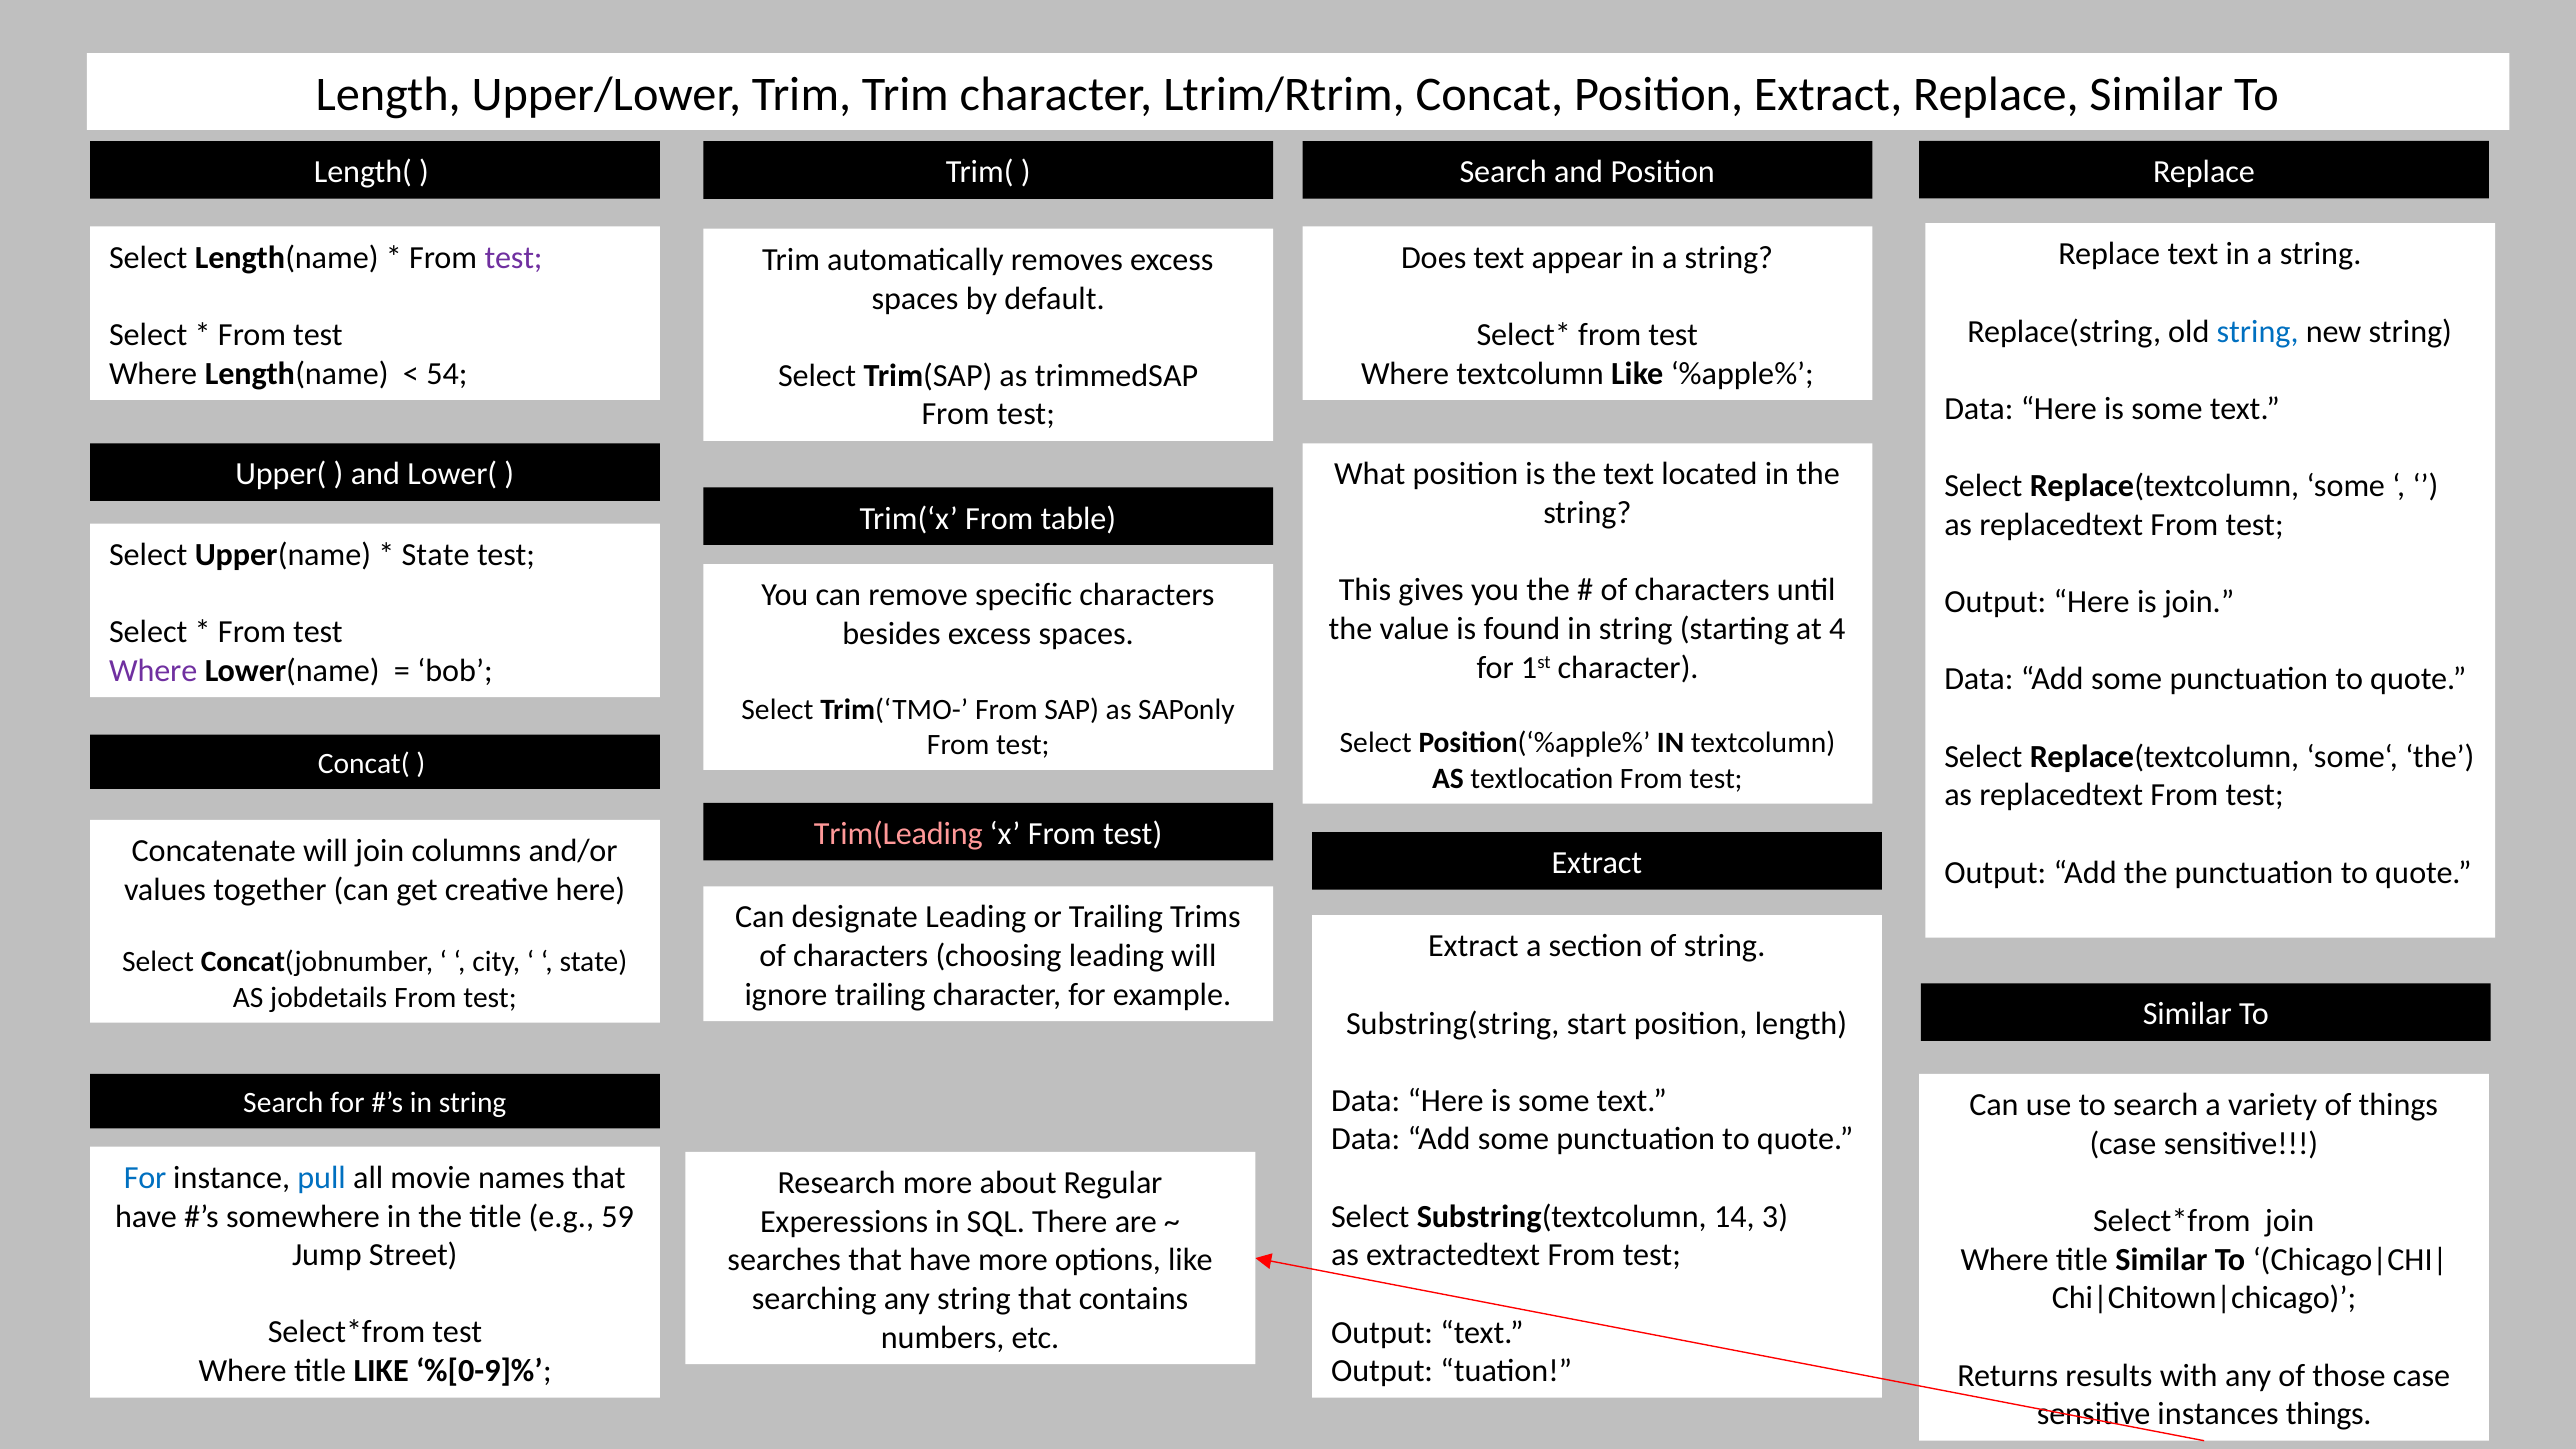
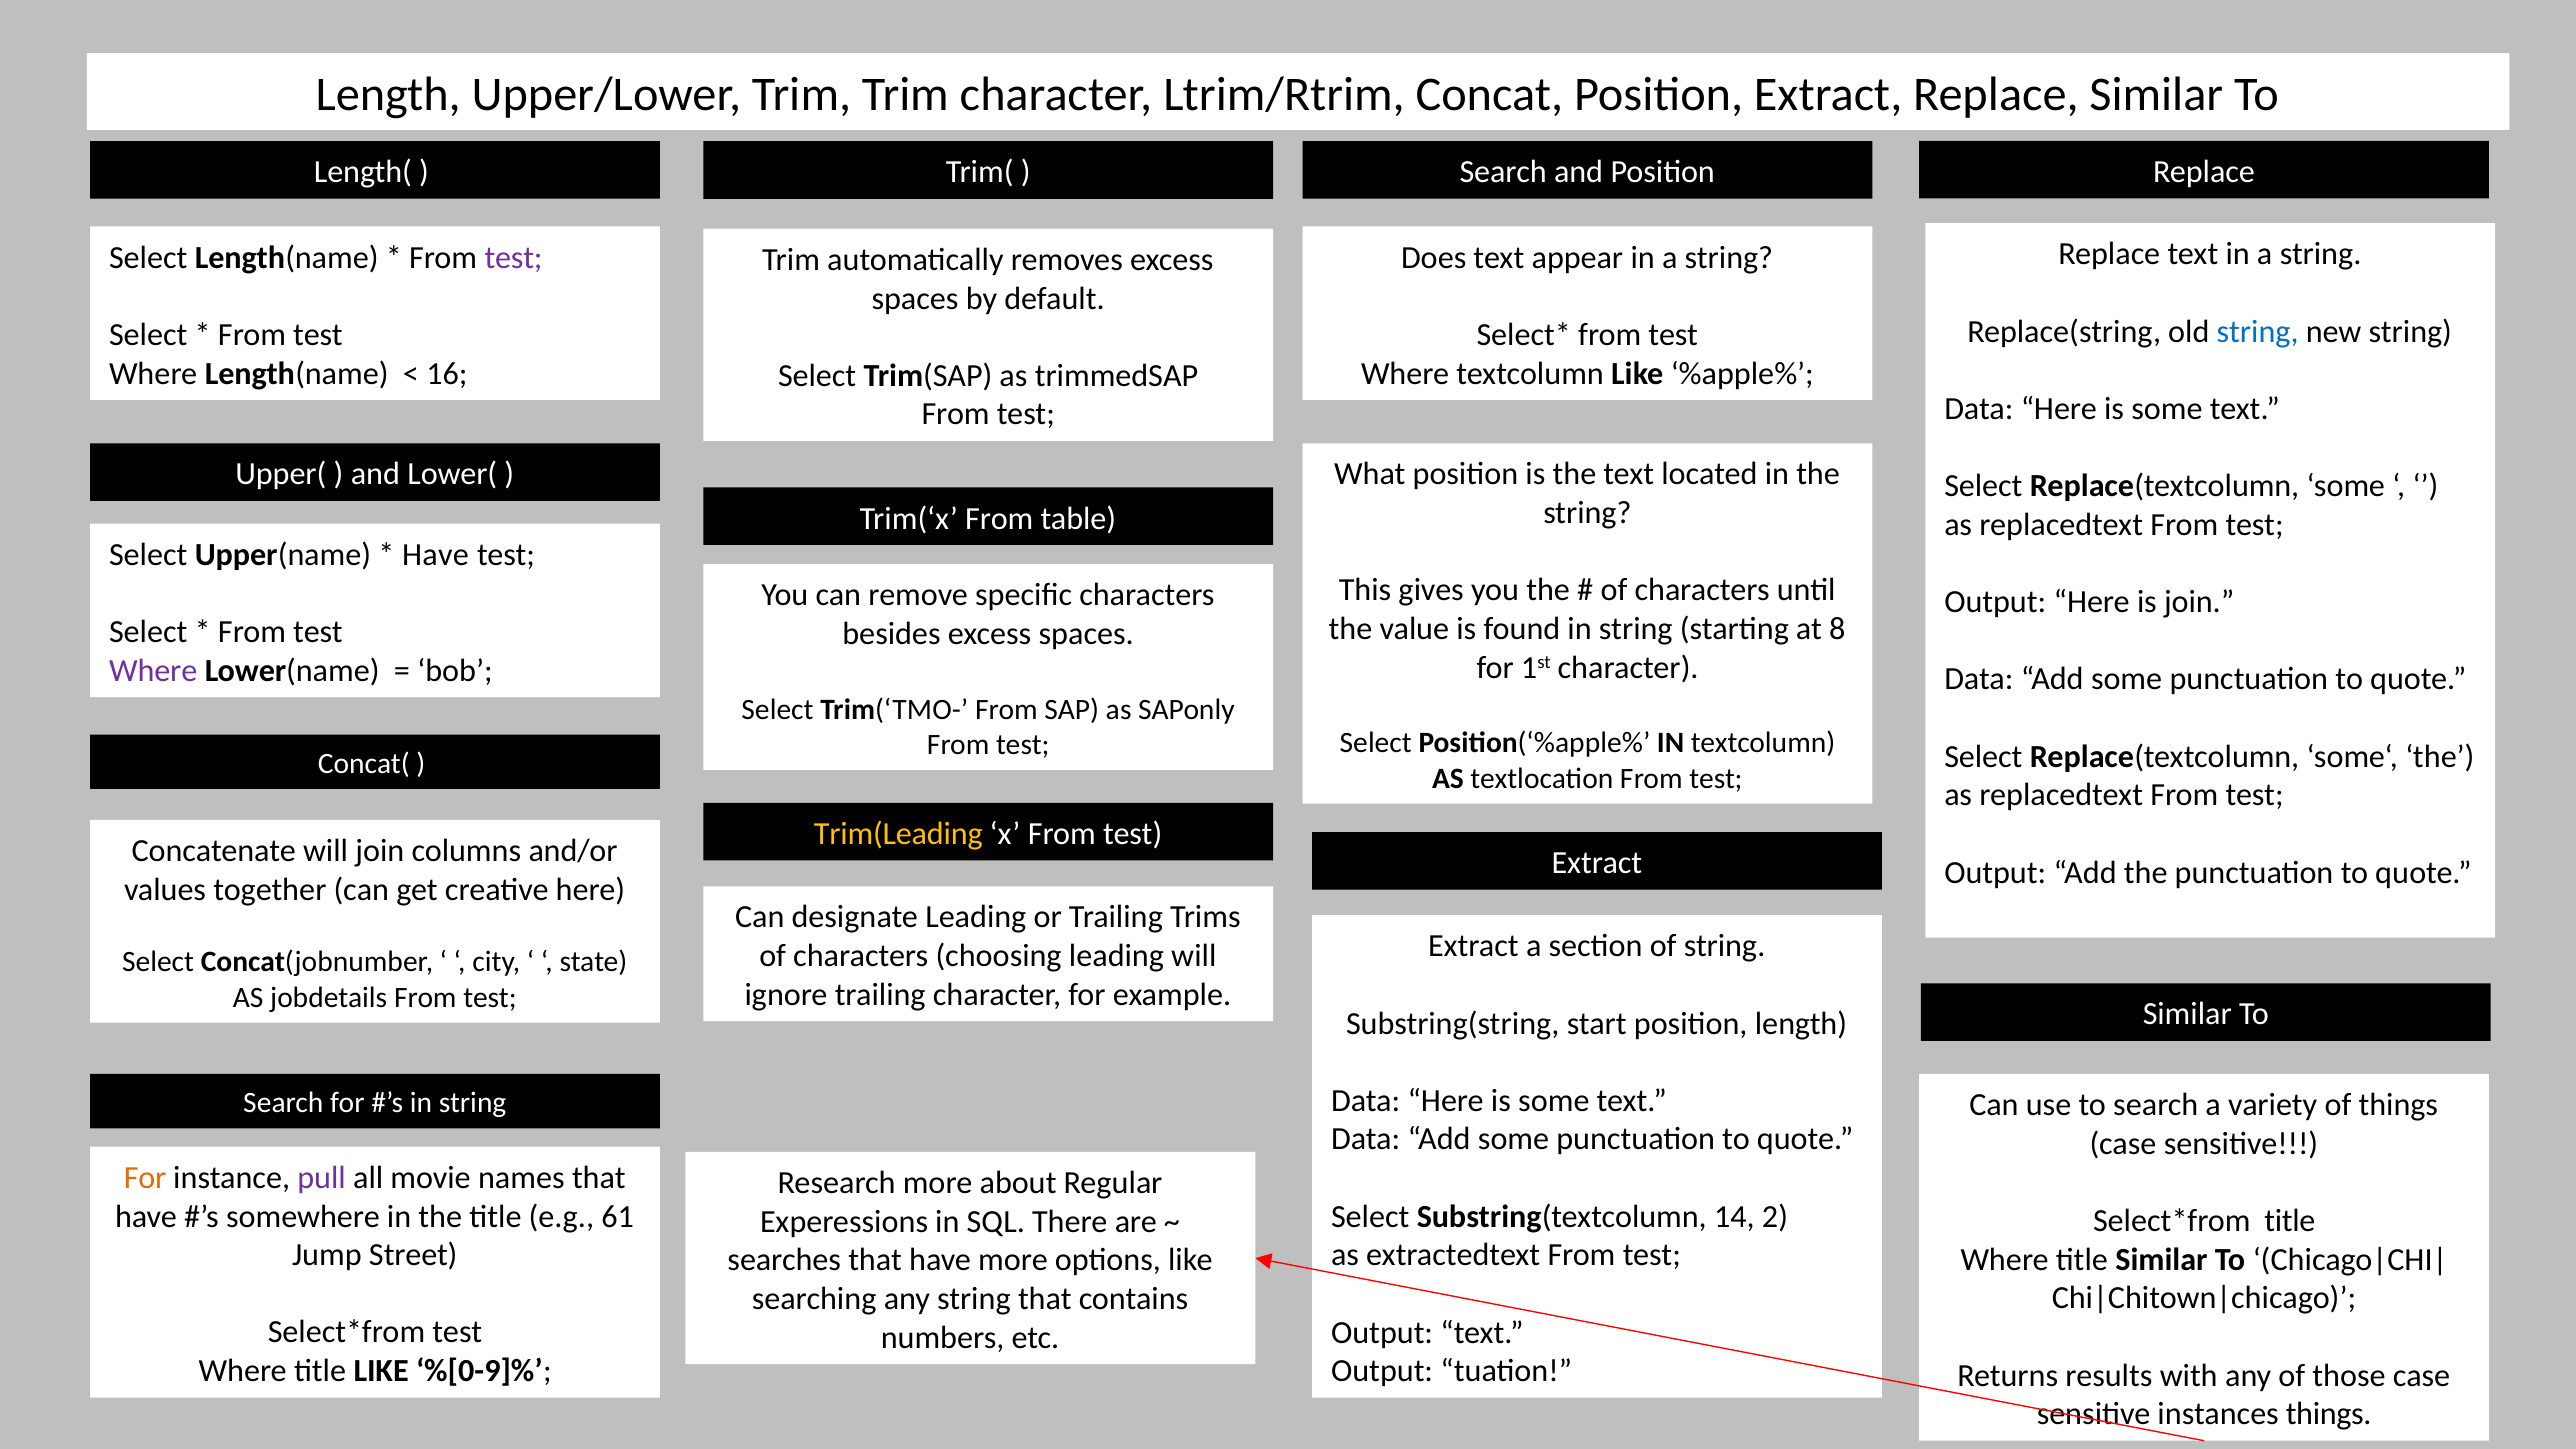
54: 54 -> 16 (447, 373)
State: State -> Have (436, 555)
4: 4 -> 8 (1837, 629)
Trim(Leading colour: pink -> yellow (898, 834)
For colour: blue -> orange (145, 1178)
pull colour: blue -> purple (322, 1178)
59: 59 -> 61 (618, 1216)
3: 3 -> 2 (1775, 1217)
join: join -> title (2290, 1221)
